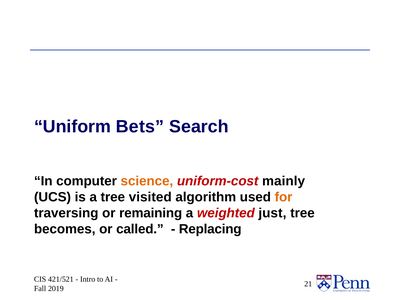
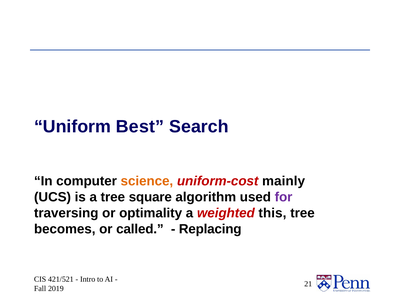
Bets: Bets -> Best (140, 127)
visited: visited -> square (150, 197)
for colour: orange -> purple (284, 197)
remaining: remaining -> optimality (151, 213)
just: just -> this (272, 213)
